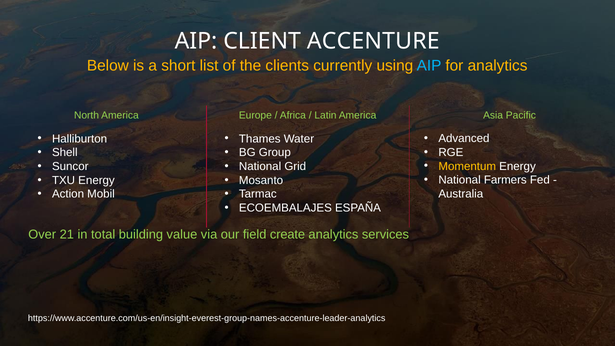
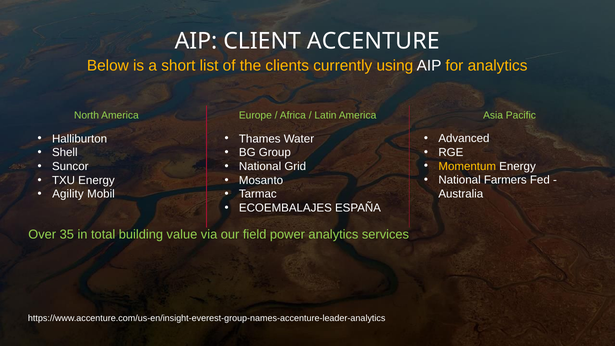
AIP colour: light blue -> white (429, 66)
Action: Action -> Agility (68, 194)
21: 21 -> 35 (67, 235)
create: create -> power (287, 235)
